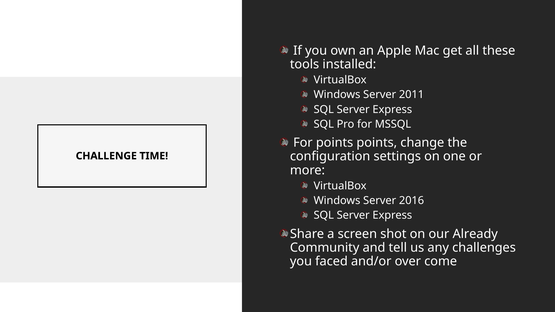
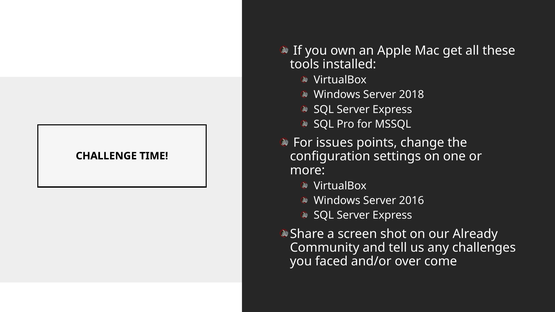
2011: 2011 -> 2018 (412, 95)
For points: points -> issues (335, 143)
